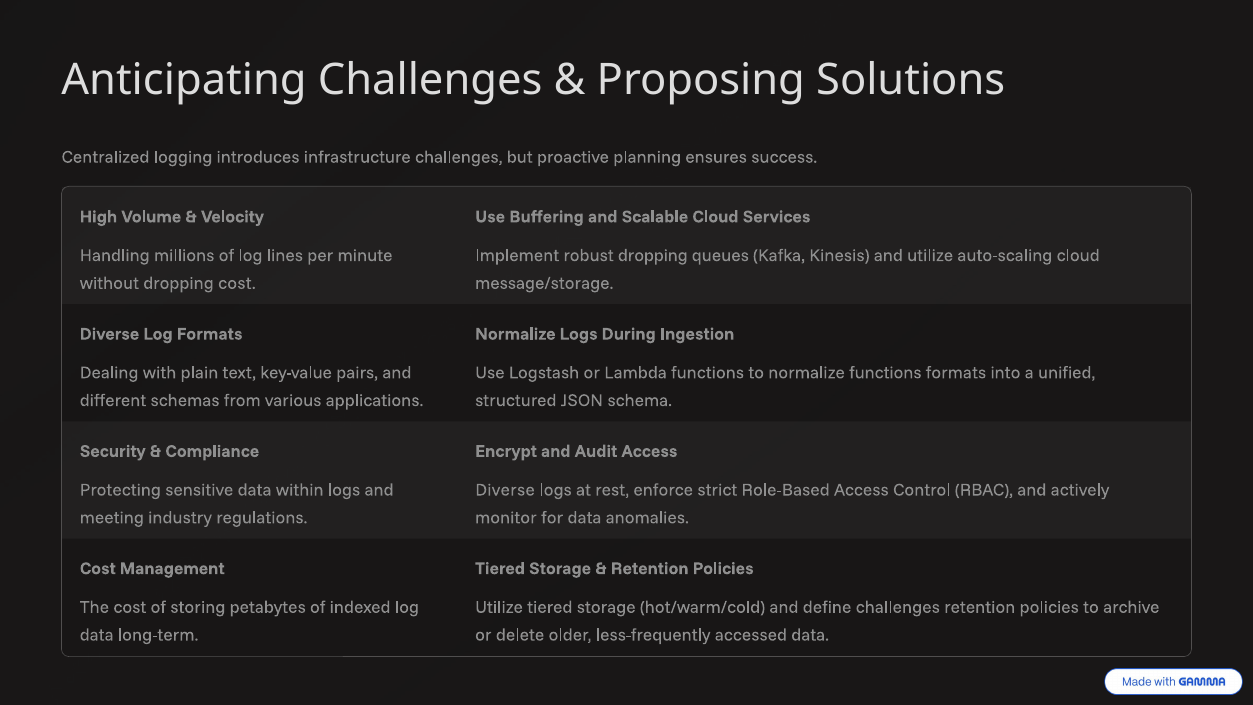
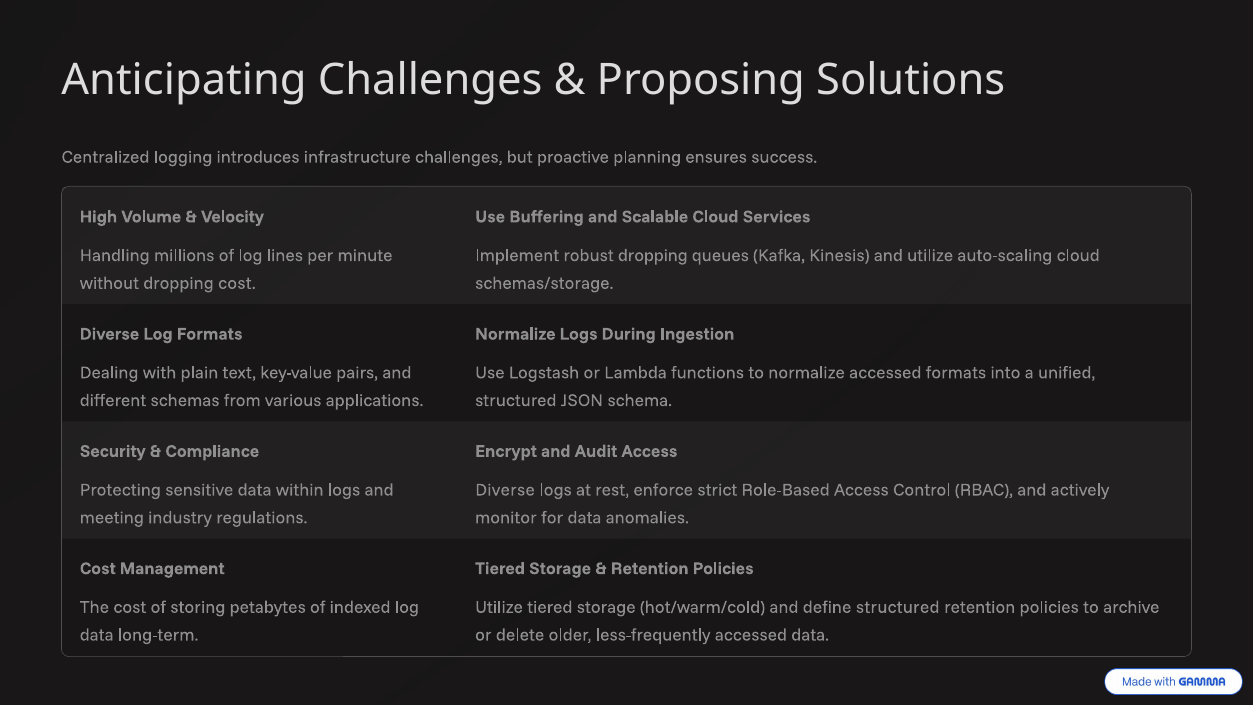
message/storage: message/storage -> schemas/storage (544, 283)
normalize functions: functions -> accessed (885, 372)
define challenges: challenges -> structured (898, 607)
